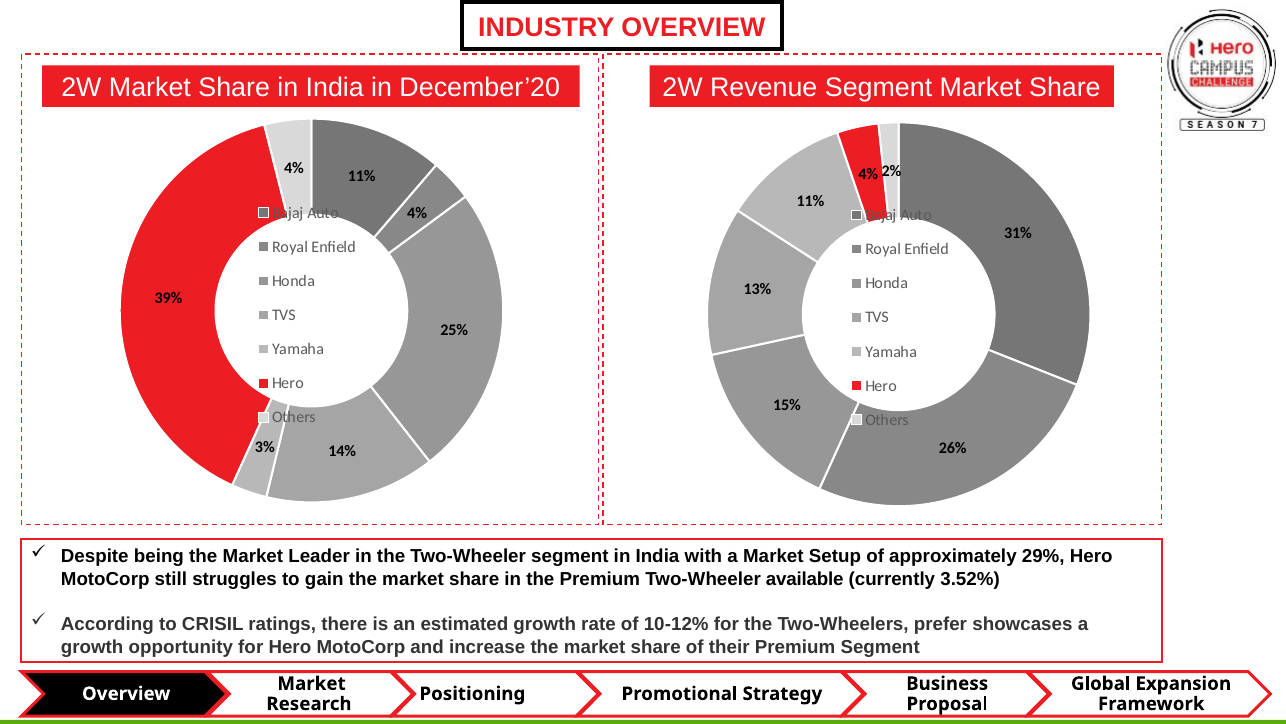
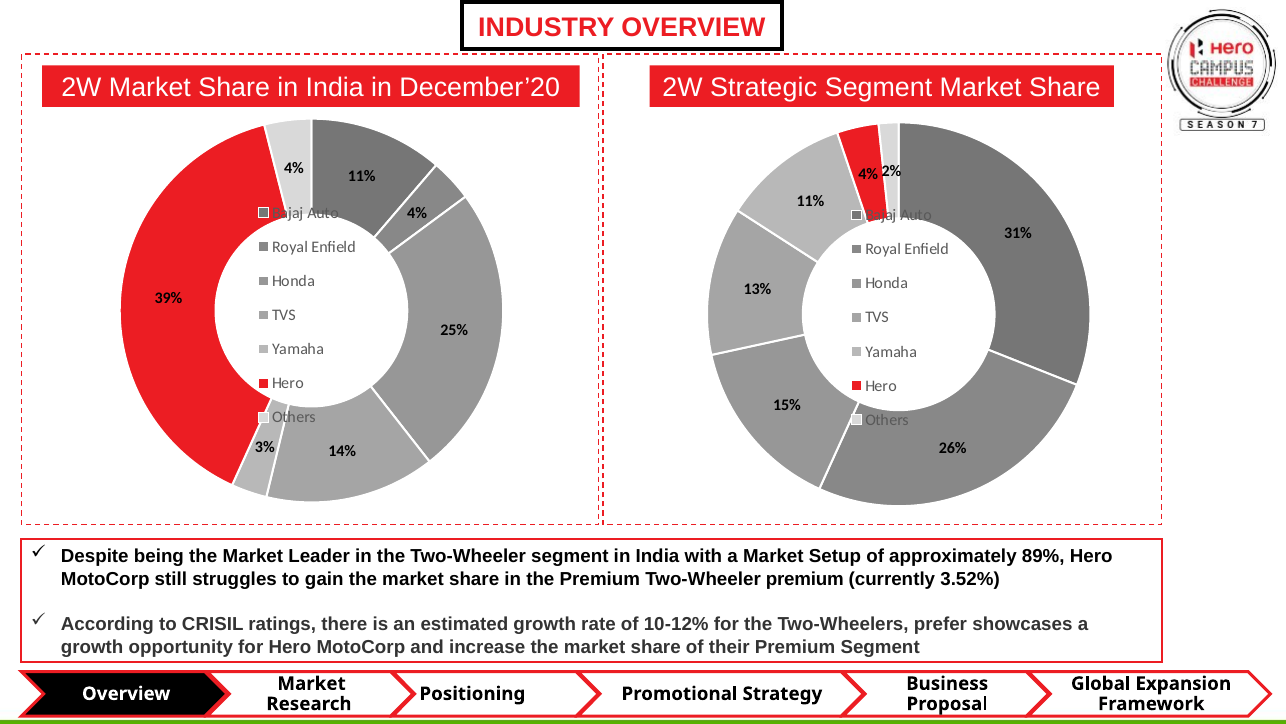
Revenue: Revenue -> Strategic (764, 88)
29%: 29% -> 89% (1043, 556)
Two-Wheeler available: available -> premium (805, 579)
